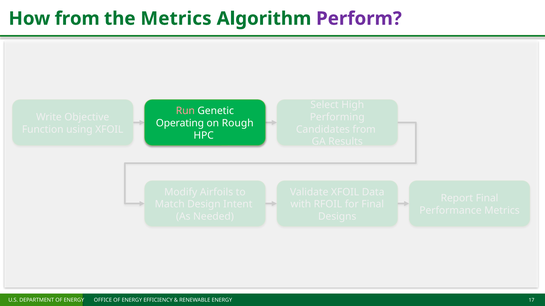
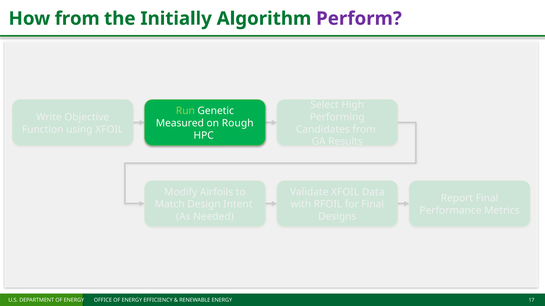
the Metrics: Metrics -> Initially (176, 19)
Run colour: pink -> light green (185, 111)
Operating: Operating -> Measured (180, 123)
